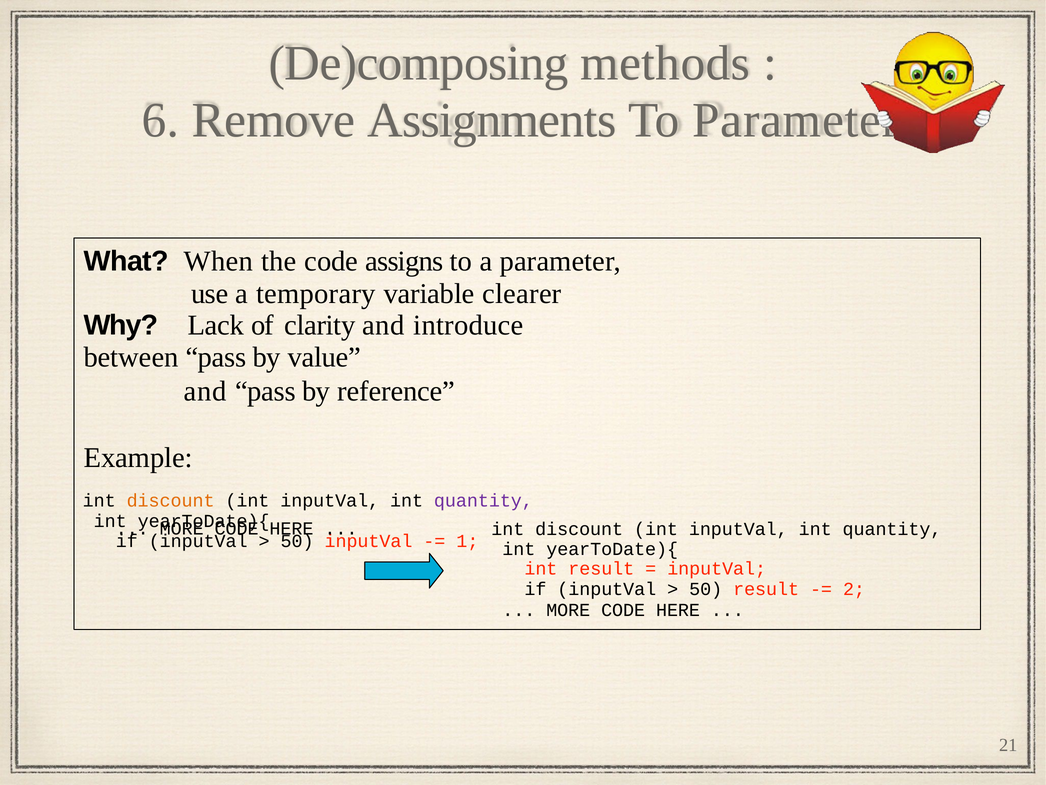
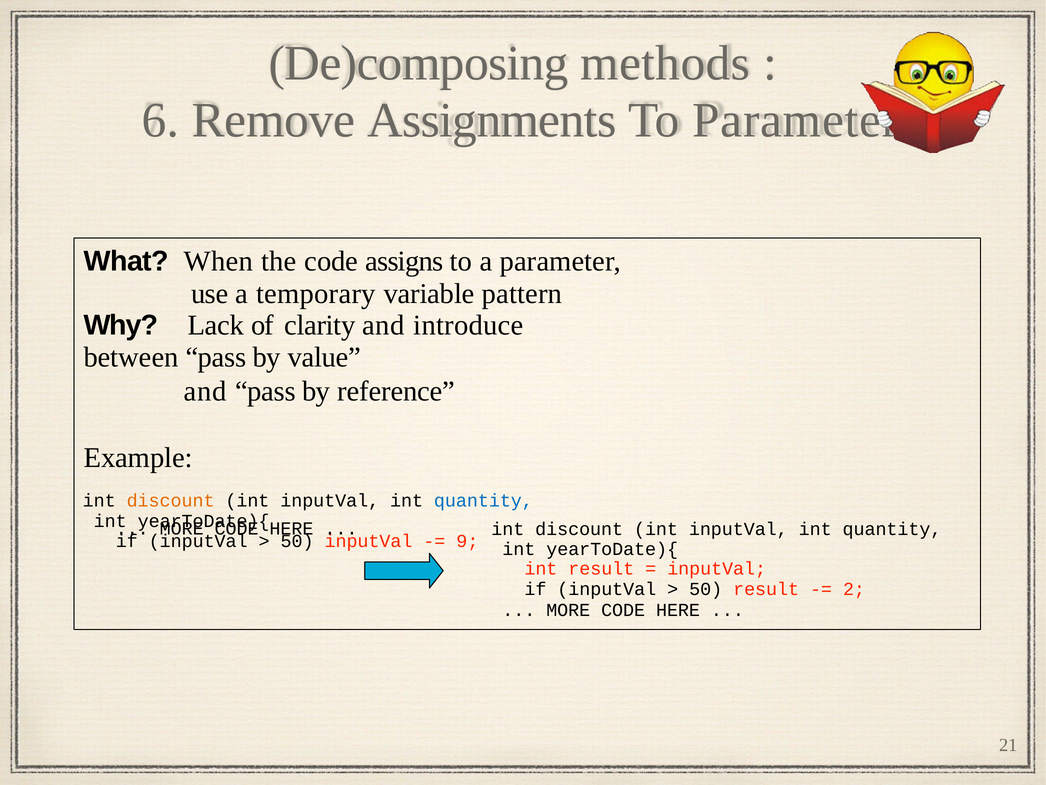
clearer: clearer -> pattern (522, 294)
quantity colour: purple -> blue (483, 500)
1: 1 -> 9 (467, 541)
